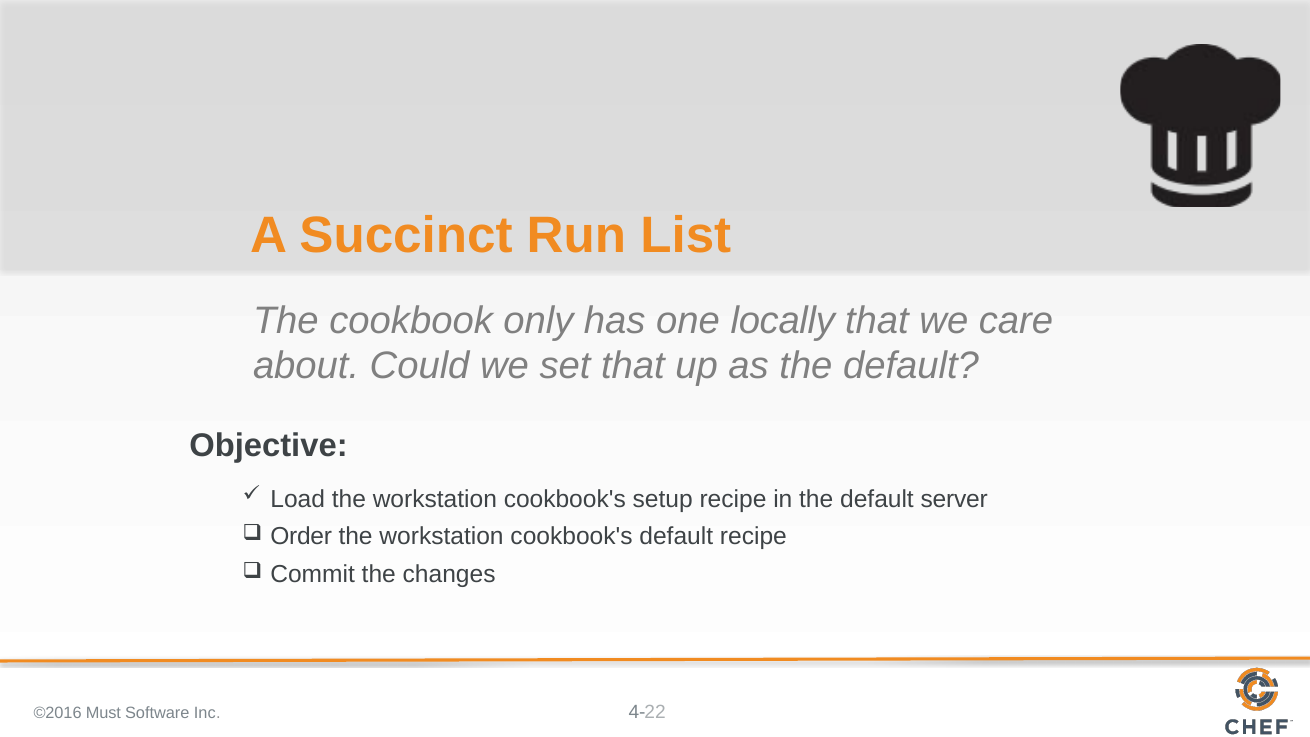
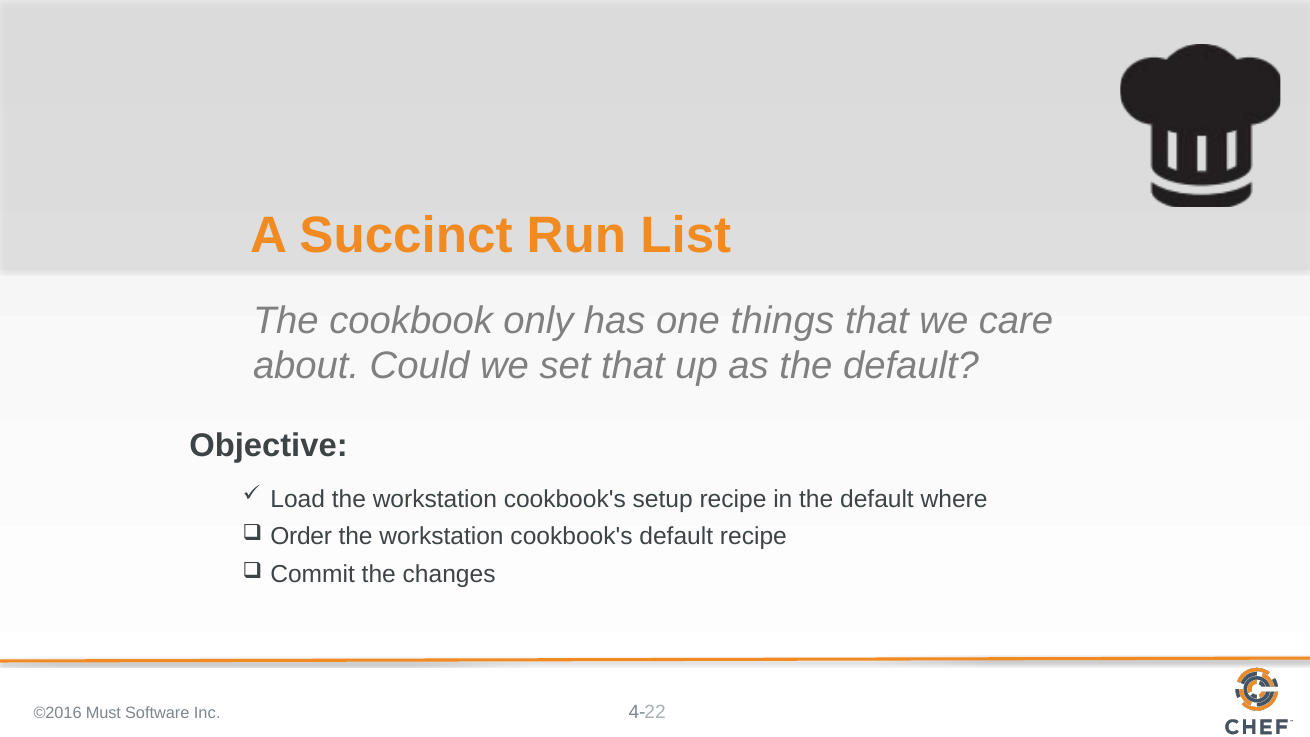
locally: locally -> things (782, 320)
server: server -> where (954, 499)
